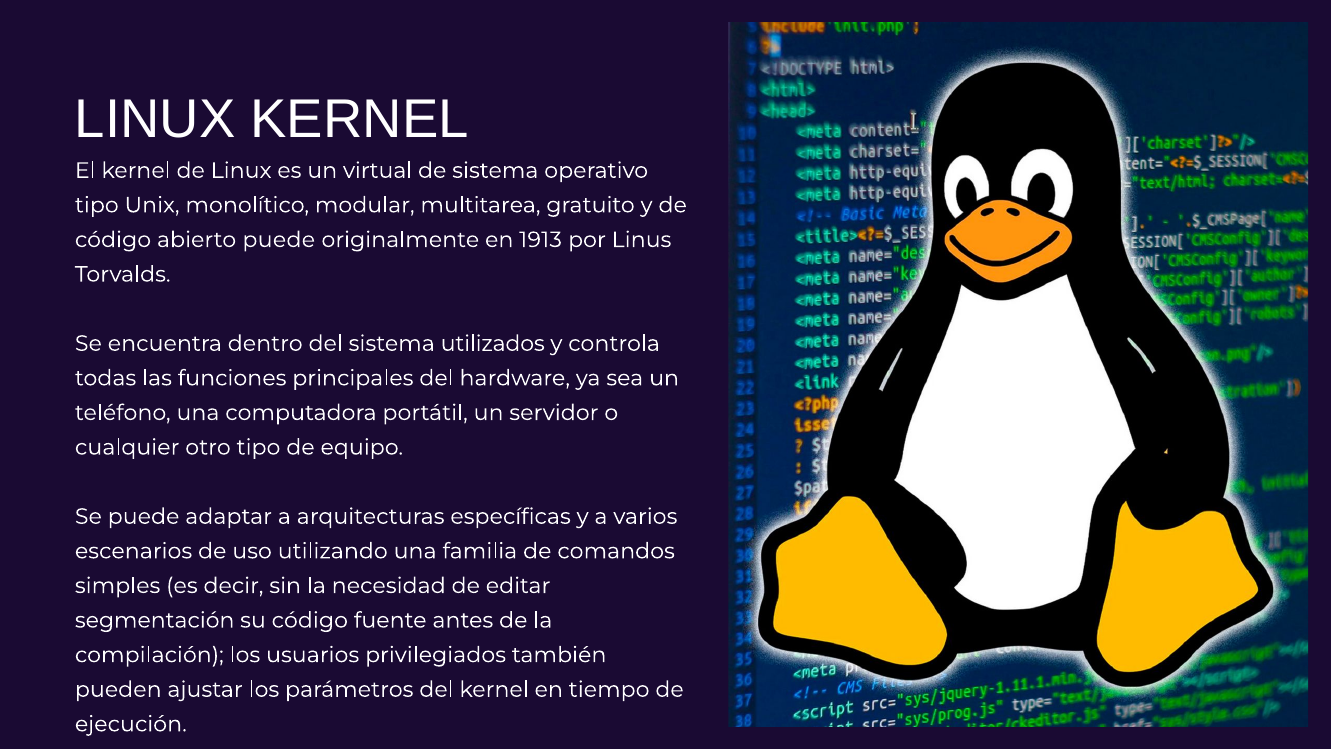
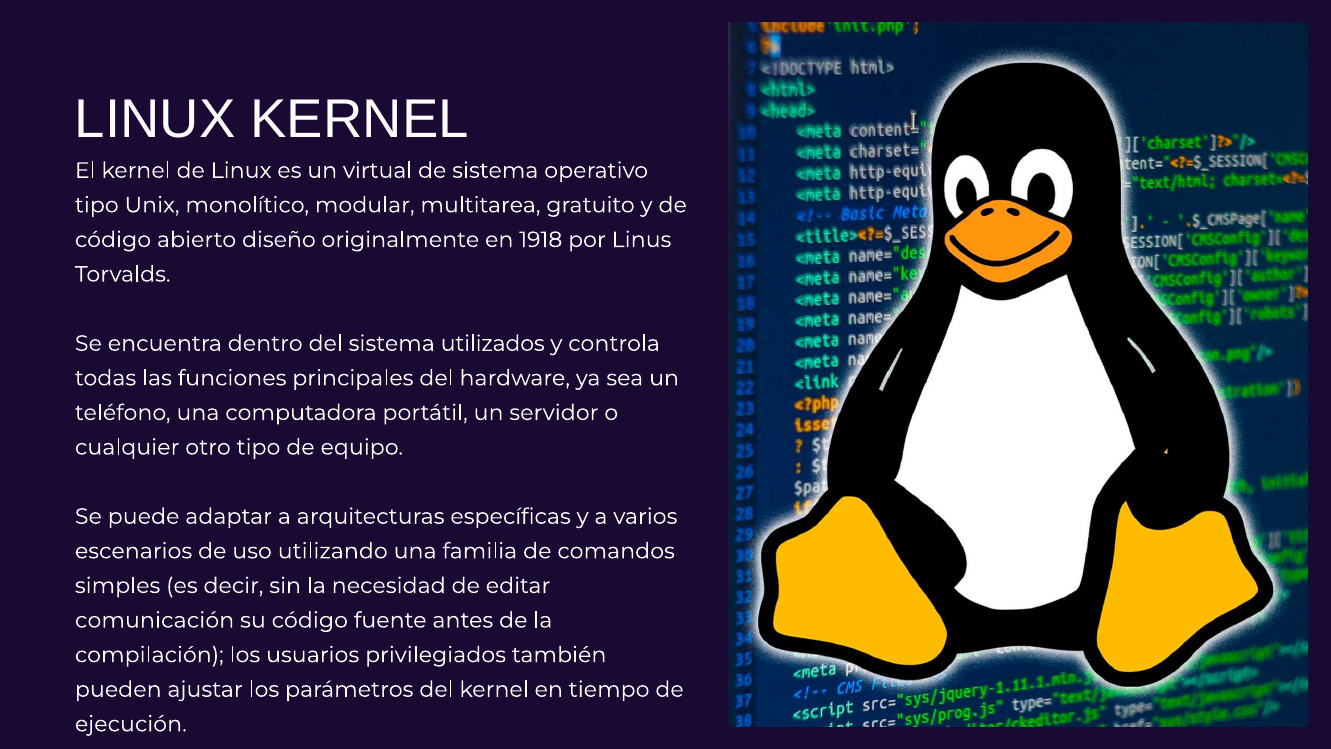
abierto puede: puede -> diseño (279, 240)
1913: 1913 -> 1918 (541, 240)
segmentación: segmentación -> comunicación (155, 620)
